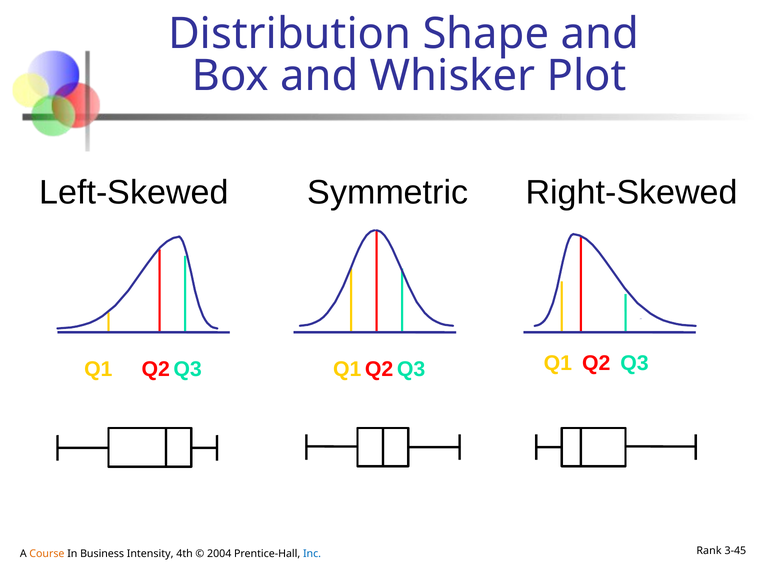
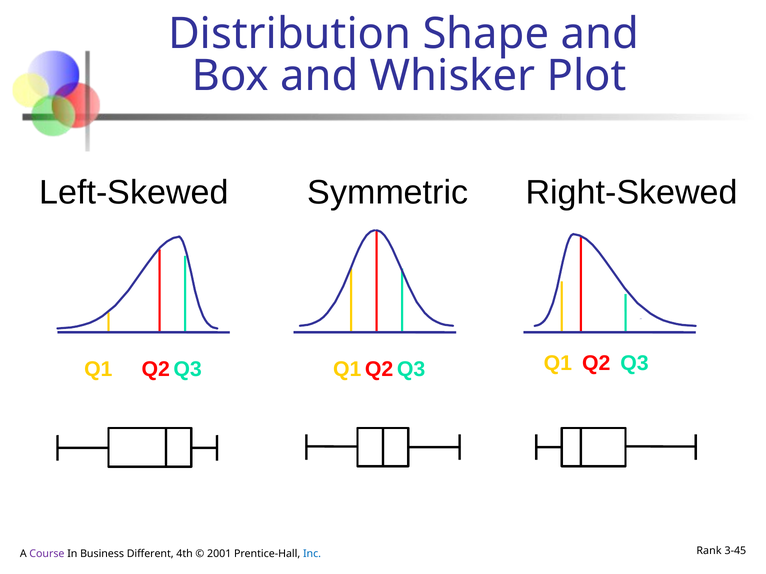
Course colour: orange -> purple (47, 554)
Intensity: Intensity -> Different (150, 554)
2004: 2004 -> 2001 (219, 554)
